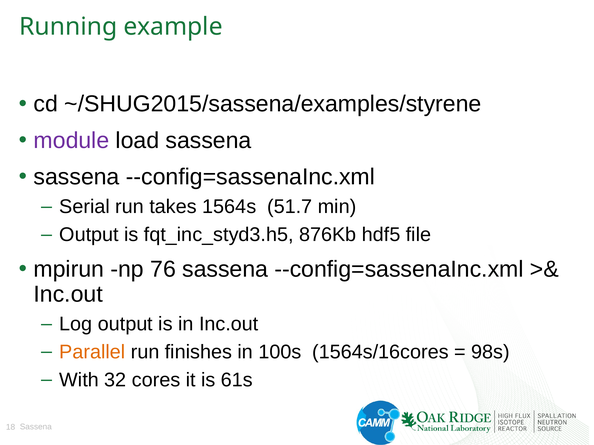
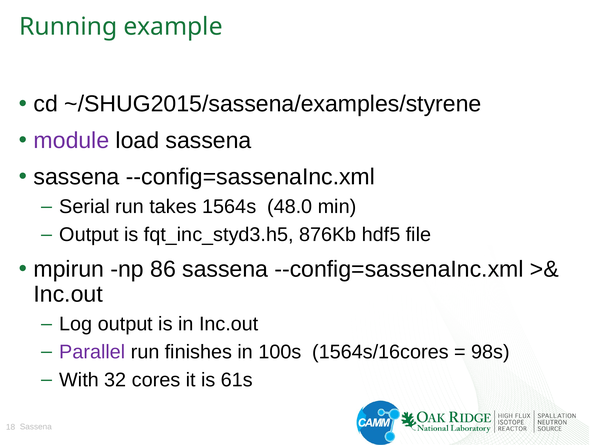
51.7: 51.7 -> 48.0 (290, 207)
76: 76 -> 86 (163, 270)
Parallel colour: orange -> purple (92, 352)
